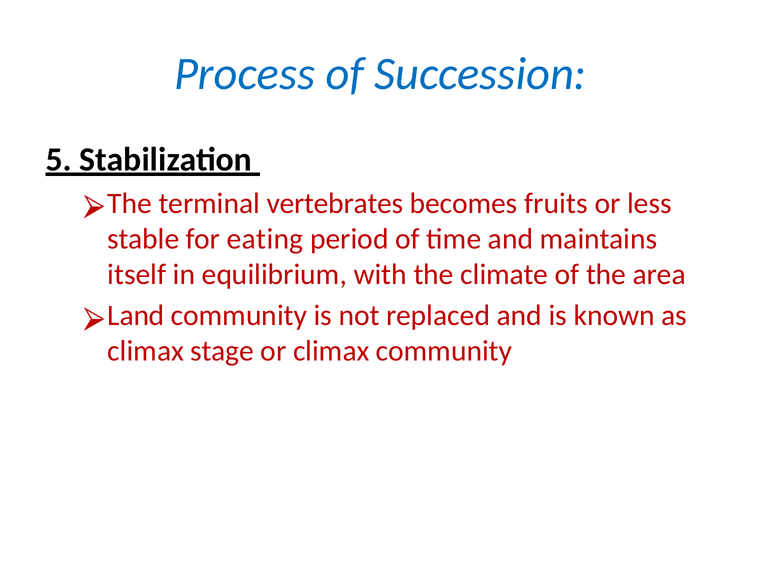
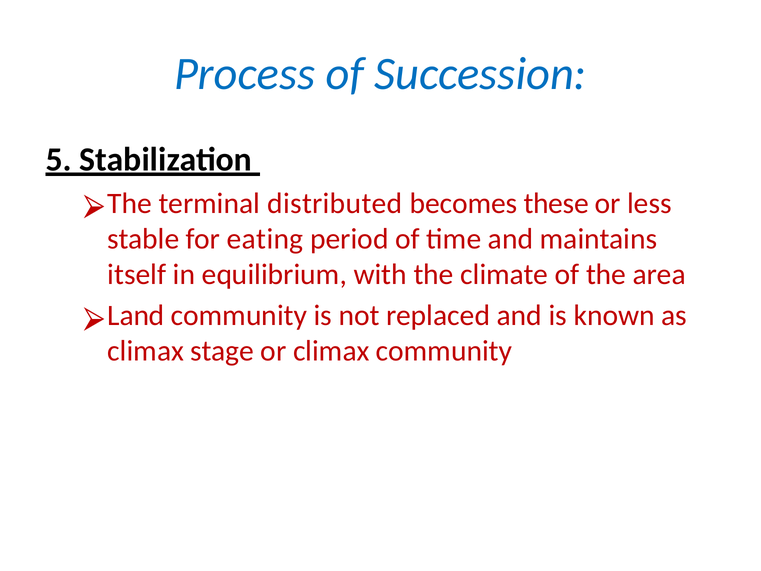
vertebrates: vertebrates -> distributed (335, 203)
fruits: fruits -> these (556, 203)
